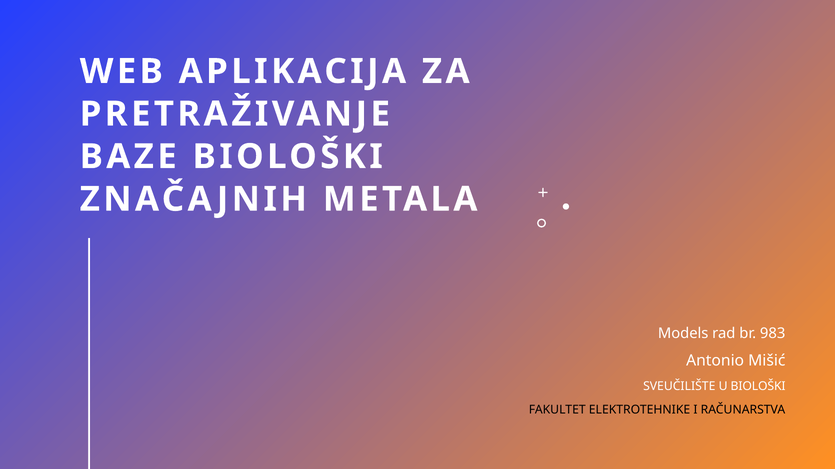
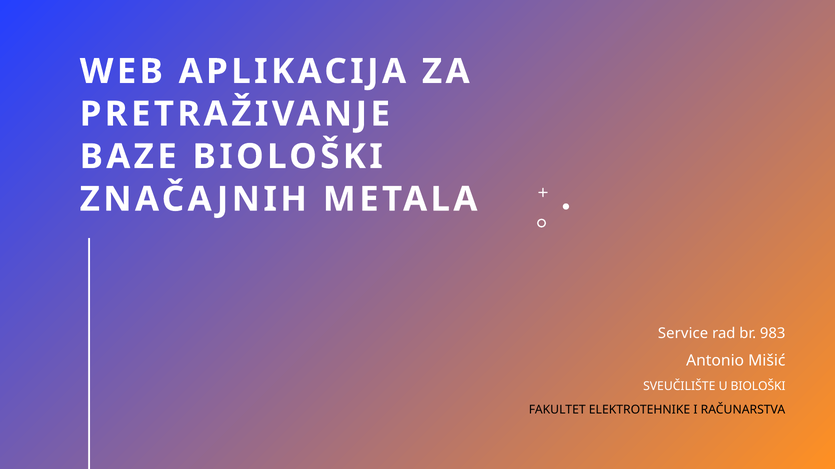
Models: Models -> Service (683, 334)
